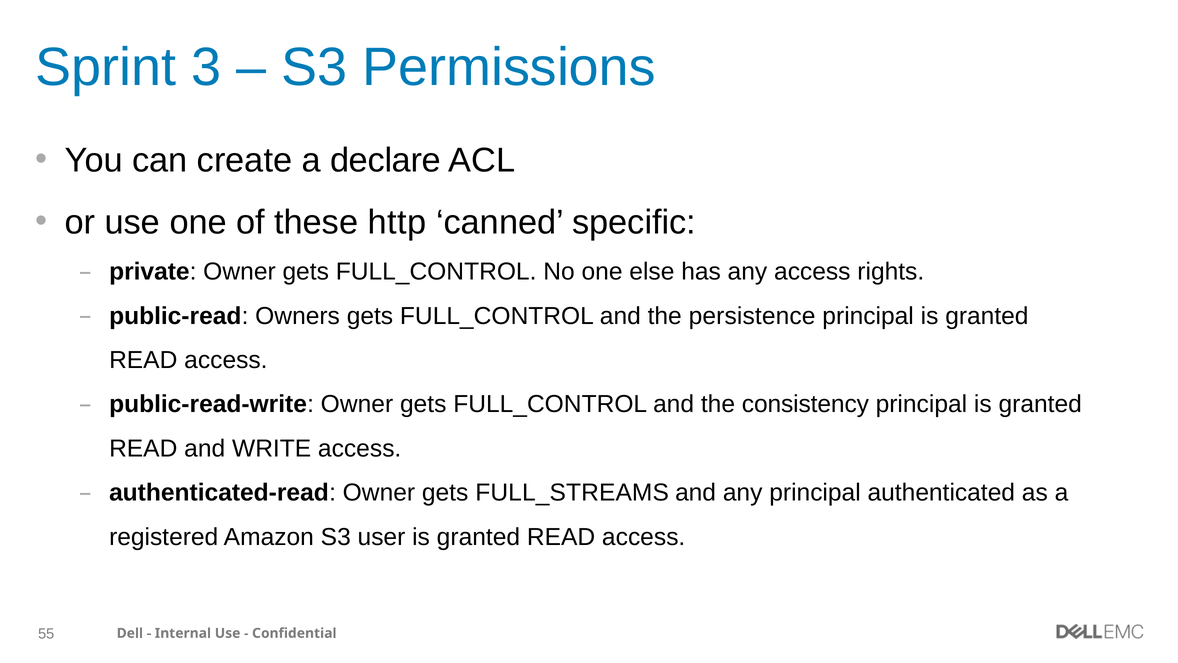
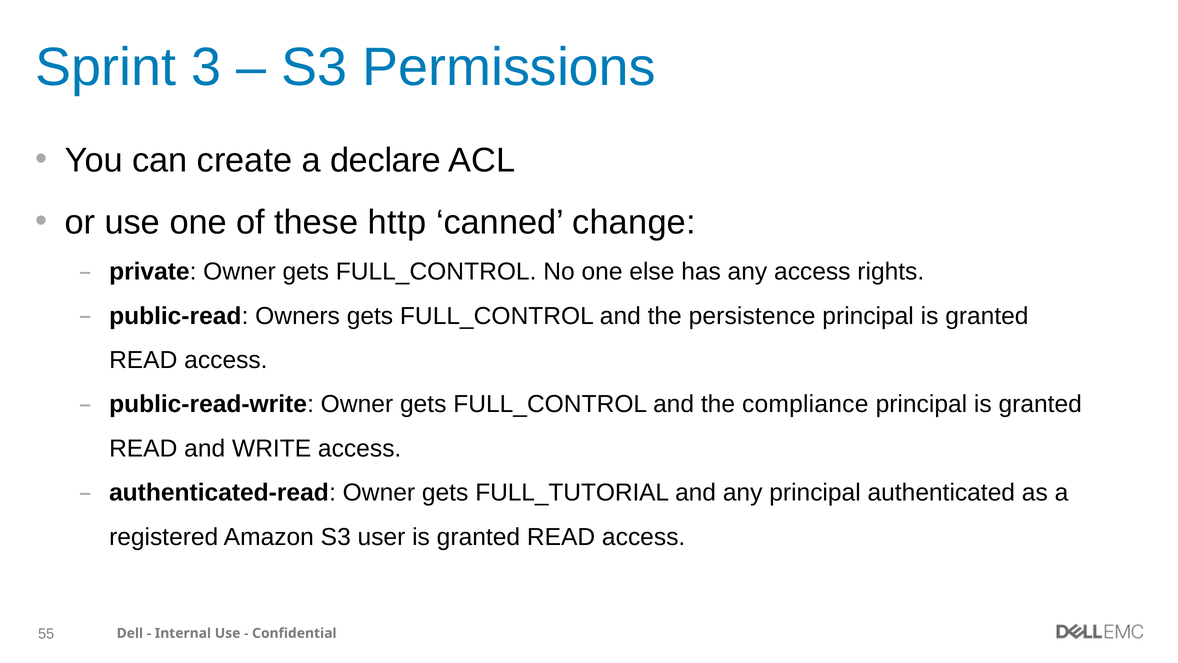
specific: specific -> change (634, 222)
consistency: consistency -> compliance (805, 404)
FULL_STREAMS: FULL_STREAMS -> FULL_TUTORIAL (572, 492)
